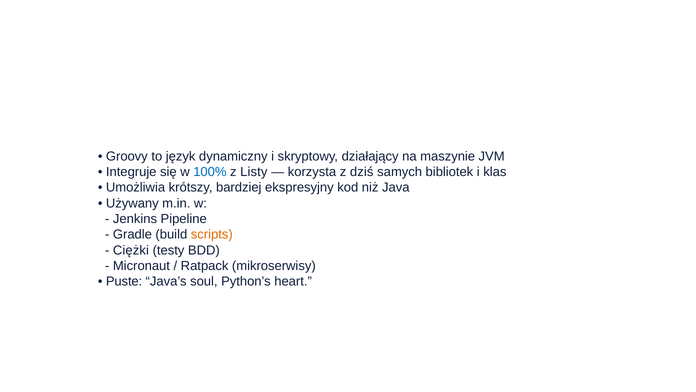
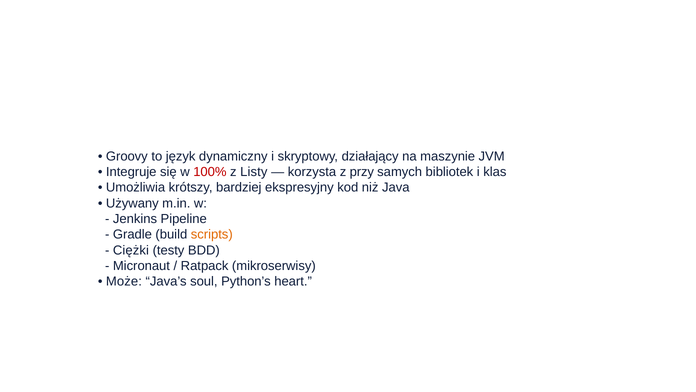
100% colour: blue -> red (210, 172)
dziś: dziś -> przy (362, 172)
Puste: Puste -> Może (124, 281)
